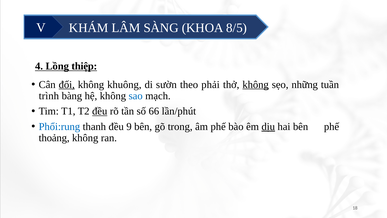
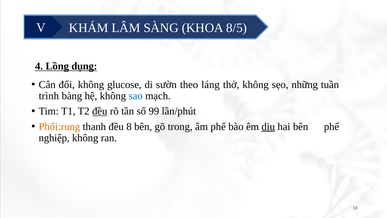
thiệp: thiệp -> dụng (84, 66)
đối underline: present -> none (67, 84)
khuông: khuông -> glucose (124, 84)
phải: phải -> láng (211, 84)
không underline: present -> none (256, 84)
66: 66 -> 99 (154, 111)
Phổi:rung colour: blue -> orange (59, 126)
9: 9 -> 8 (129, 126)
thoảng: thoảng -> nghiệp (54, 138)
